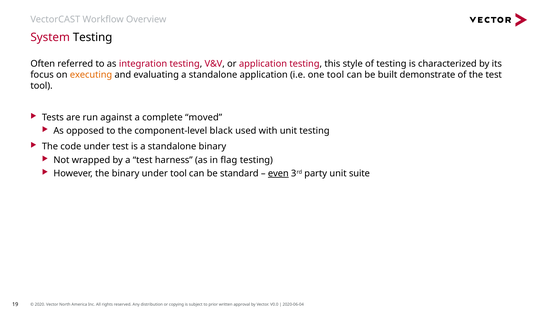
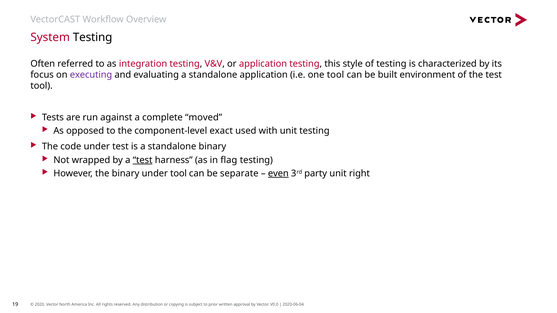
executing colour: orange -> purple (91, 75)
demonstrate: demonstrate -> environment (427, 75)
black: black -> exact (221, 131)
test underline: none -> present (143, 160)
standard: standard -> separate (239, 174)
suite: suite -> right (359, 174)
